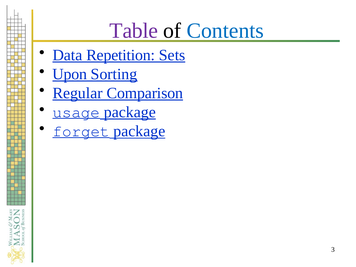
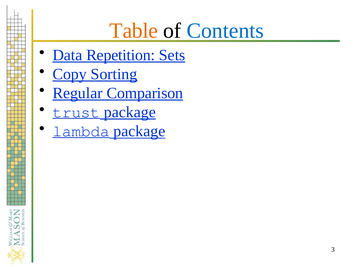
Table colour: purple -> orange (134, 31)
Upon: Upon -> Copy (70, 74)
usage: usage -> trust (76, 112)
forget: forget -> lambda (81, 131)
